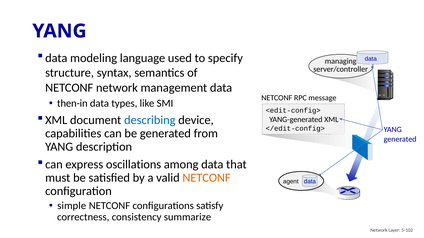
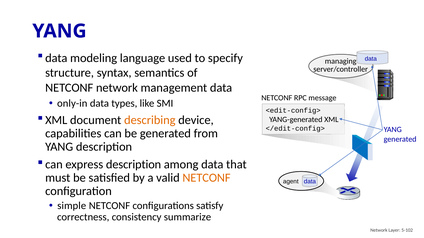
then-in: then-in -> only-in (72, 104)
describing colour: blue -> orange (150, 120)
express oscillations: oscillations -> description (134, 165)
